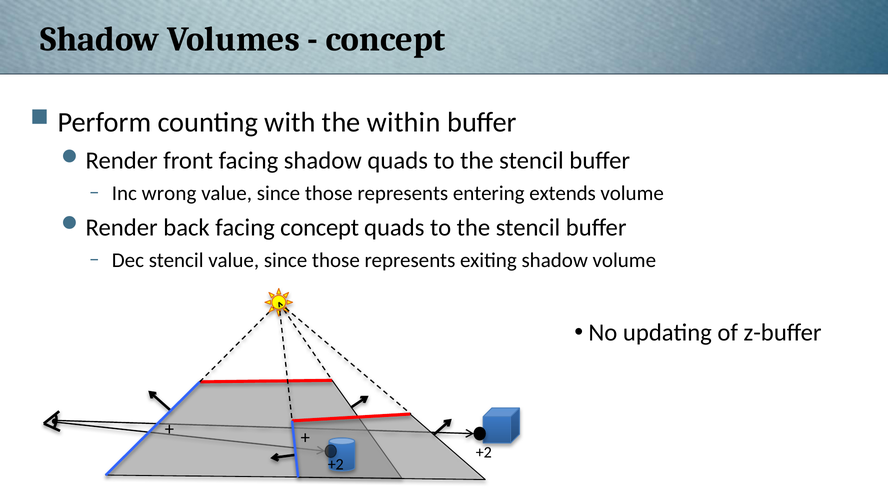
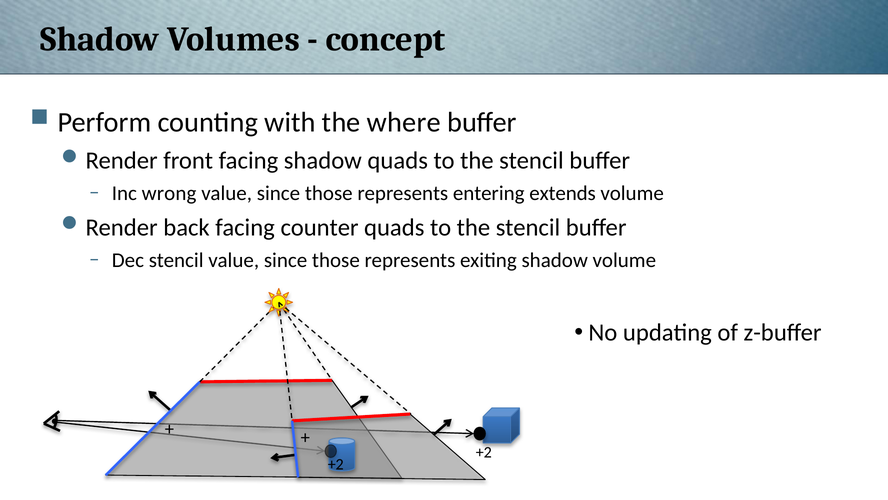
within: within -> where (404, 122)
facing concept: concept -> counter (320, 227)
